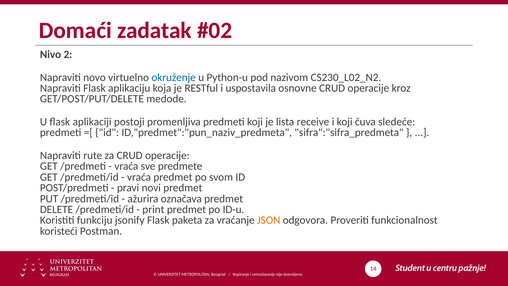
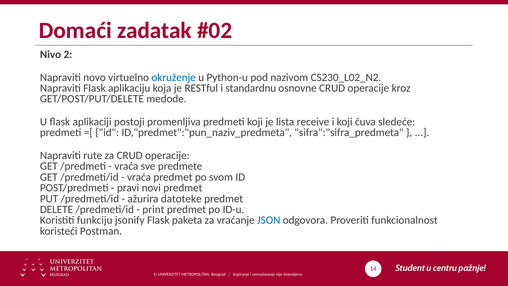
uspostavila: uspostavila -> standardnu (251, 88)
označava: označava -> datoteke (181, 199)
JSON colour: orange -> blue (269, 220)
